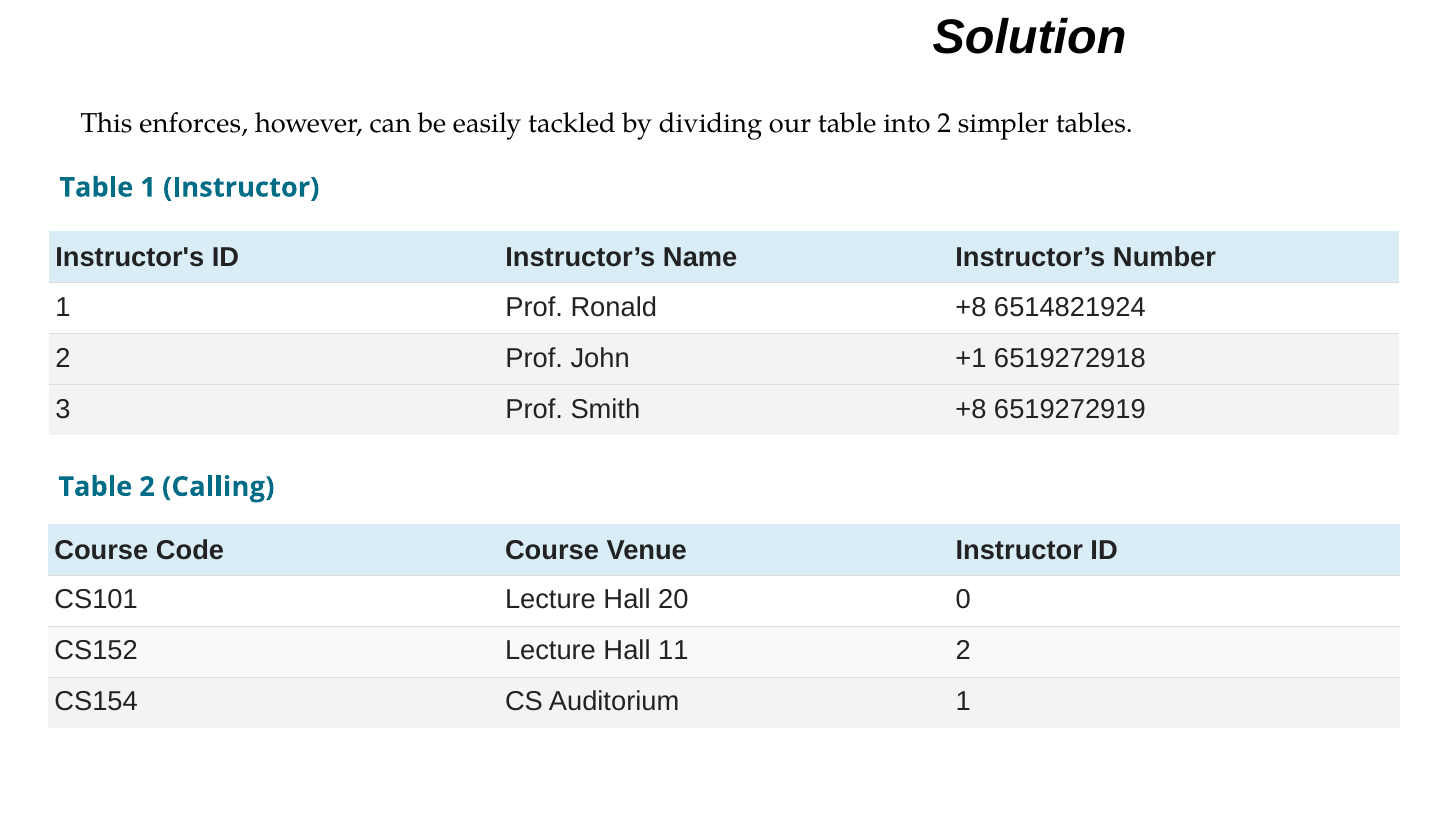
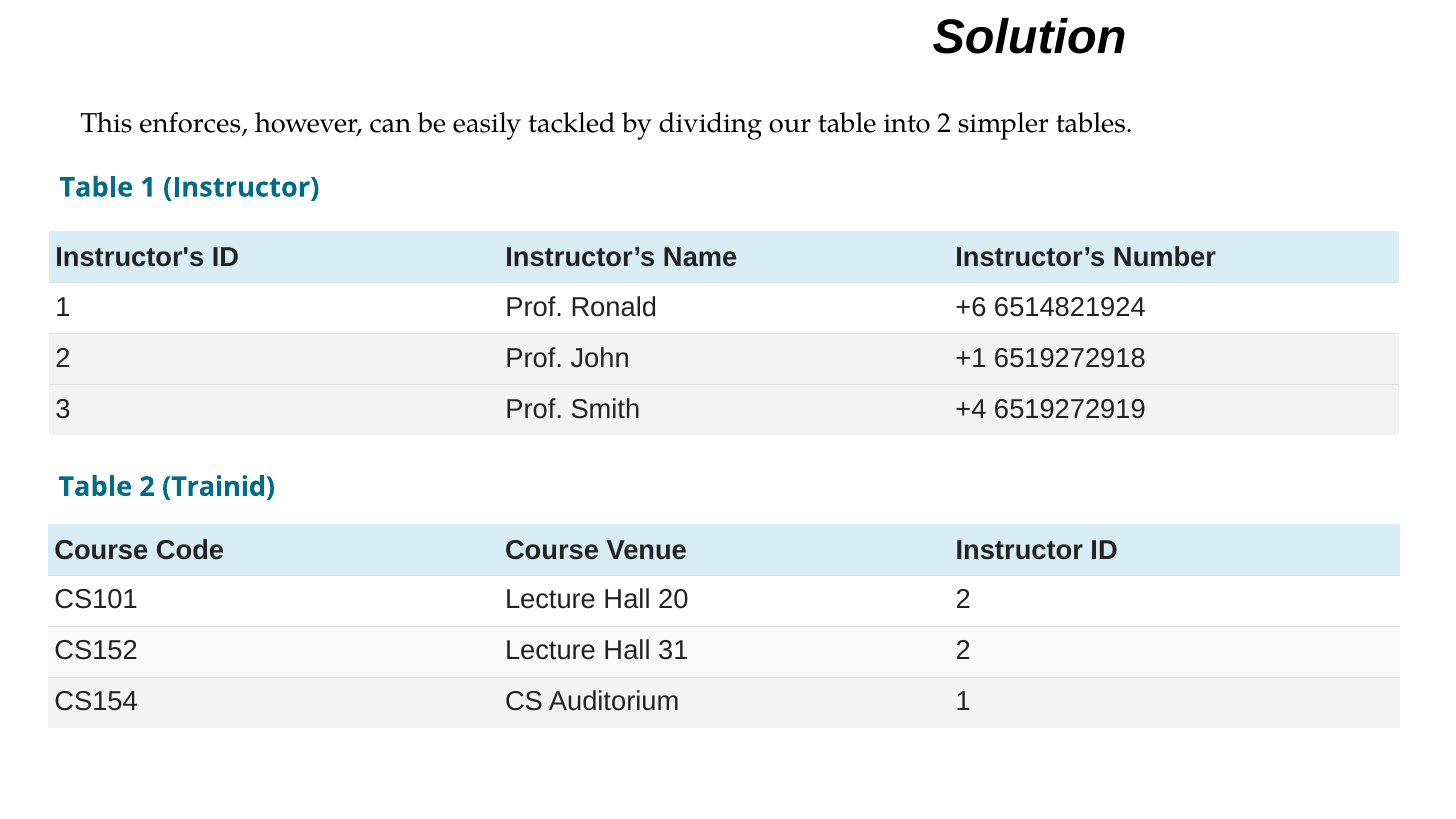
Ronald +8: +8 -> +6 (971, 307)
Smith +8: +8 -> +4 (971, 409)
Calling: Calling -> Trainid (219, 487)
20 0: 0 -> 2 (963, 600)
11: 11 -> 31 (673, 651)
